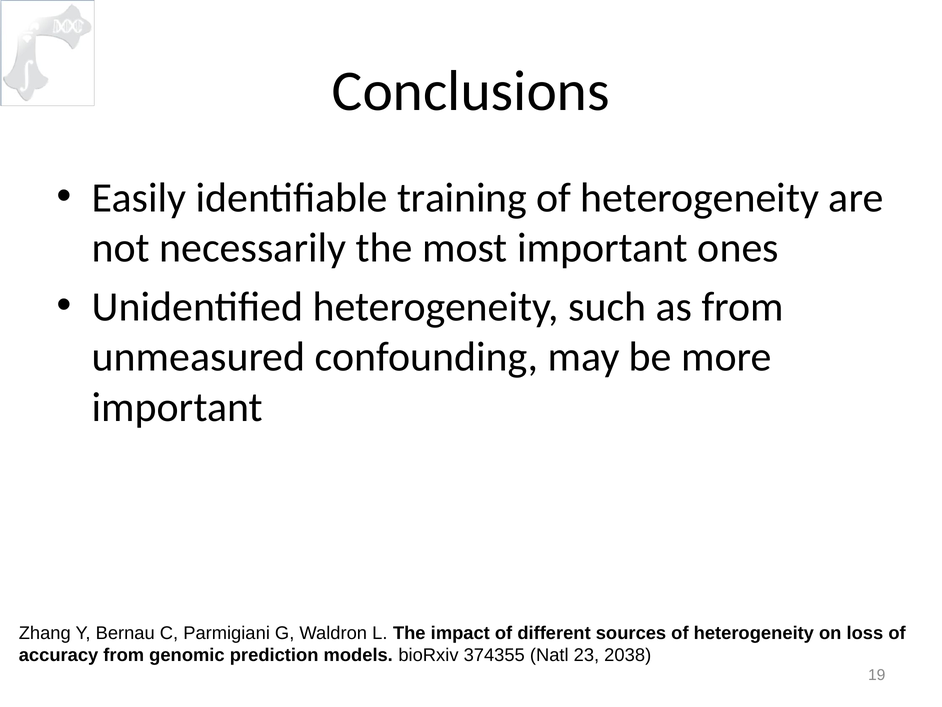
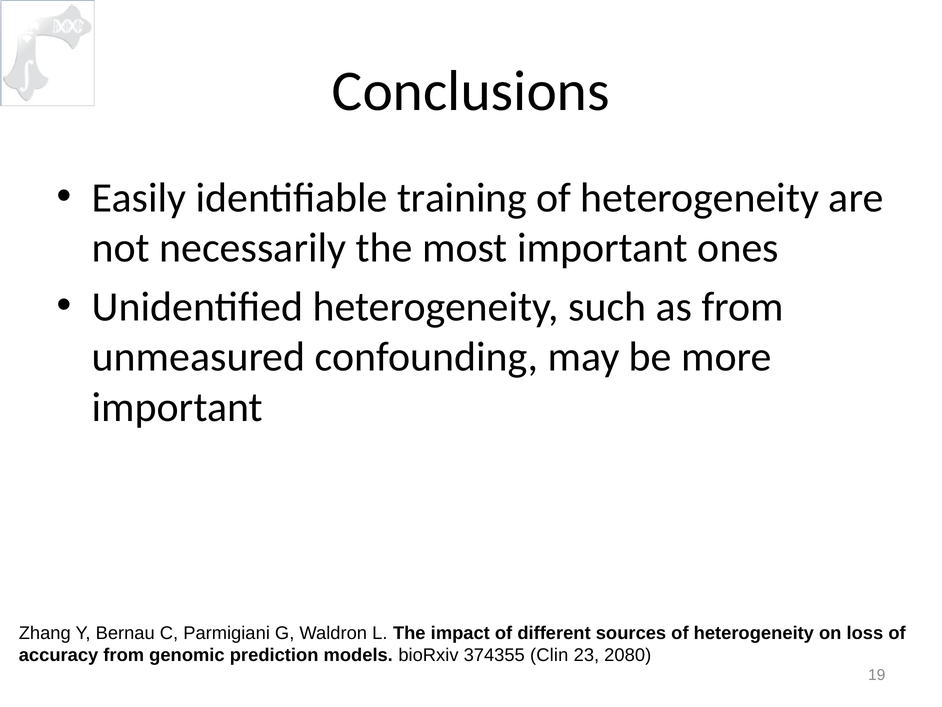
Natl: Natl -> Clin (549, 655)
2038: 2038 -> 2080 (628, 655)
